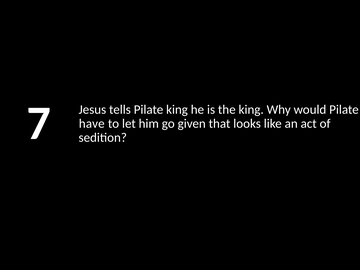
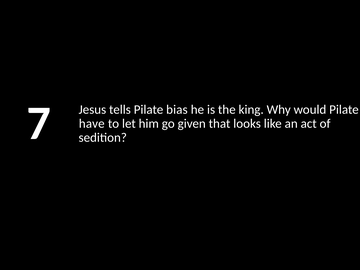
Pilate king: king -> bias (177, 109)
